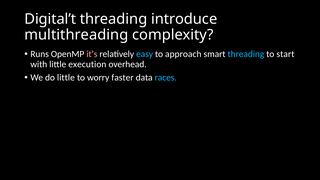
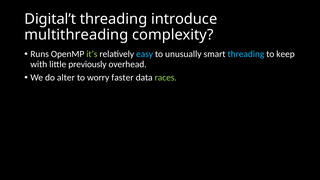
it’s colour: pink -> light green (92, 54)
approach: approach -> unusually (183, 54)
start: start -> keep (286, 54)
execution: execution -> previously (87, 64)
do little: little -> alter (66, 78)
races colour: light blue -> light green (166, 78)
